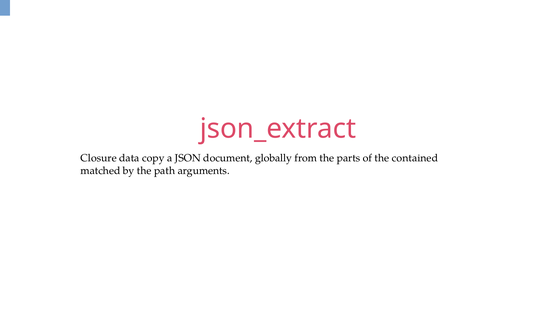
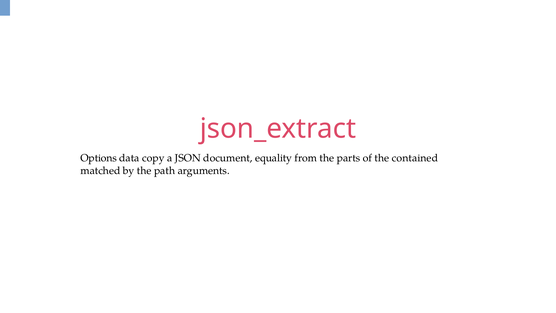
Closure: Closure -> Options (99, 158)
globally: globally -> equality (274, 158)
